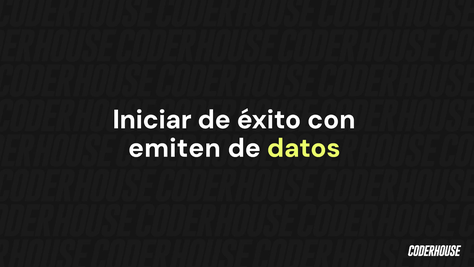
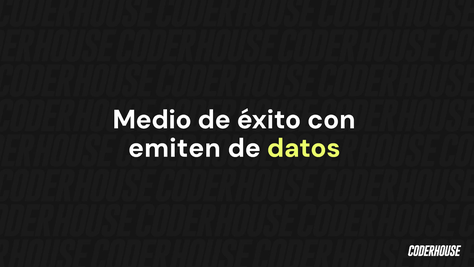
Iniciar: Iniciar -> Medio (152, 119)
